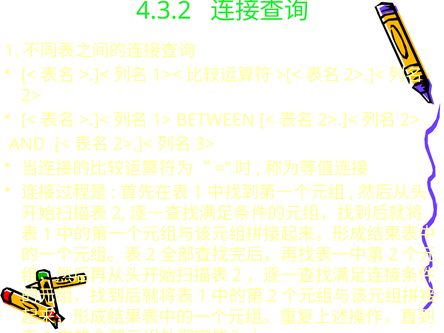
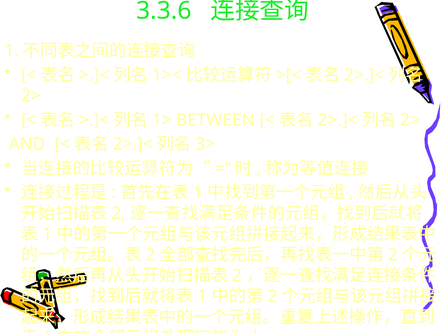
4.3.2: 4.3.2 -> 3.3.6 (164, 11)
